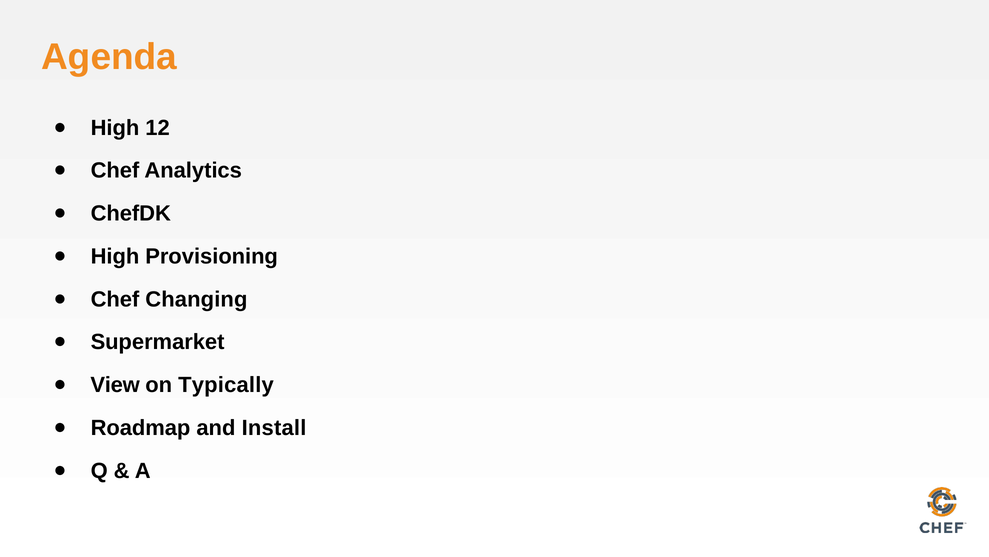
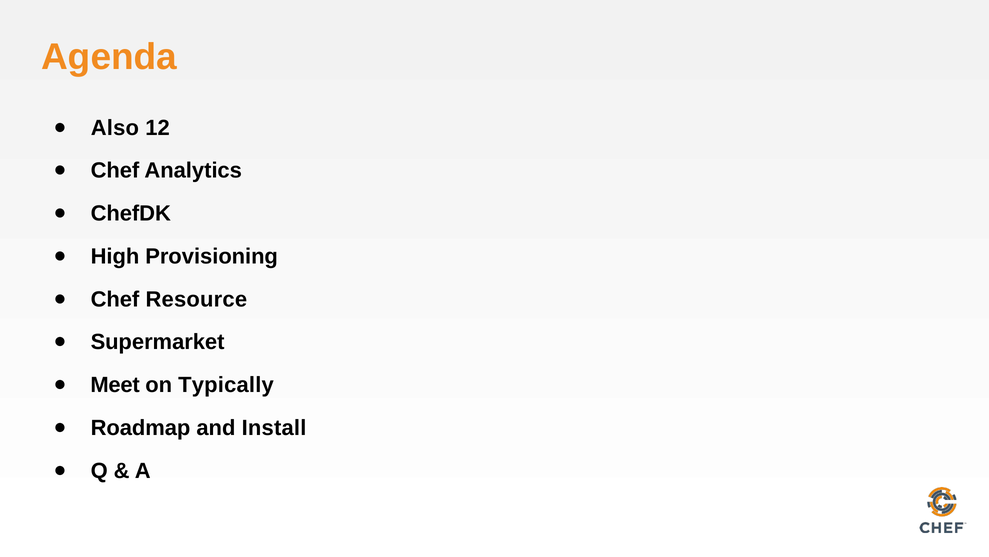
High: High -> Also (115, 128)
Changing: Changing -> Resource (196, 299)
View: View -> Meet (115, 385)
